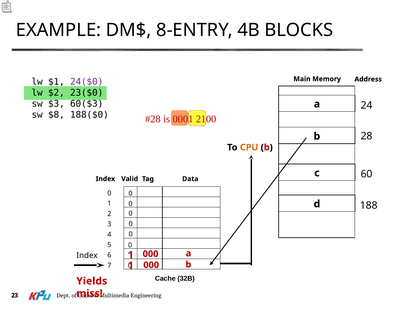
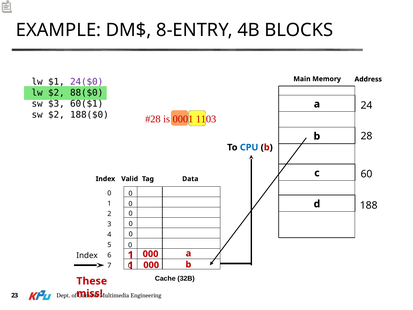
23($0: 23($0 -> 88($0 (87, 93)
60($3: 60($3 -> 60($1 (87, 104)
sw $8: $8 -> $2 (56, 115)
2100: 2100 -> 1103 (206, 119)
CPU colour: orange -> blue (249, 147)
Yields: Yields -> These (92, 281)
